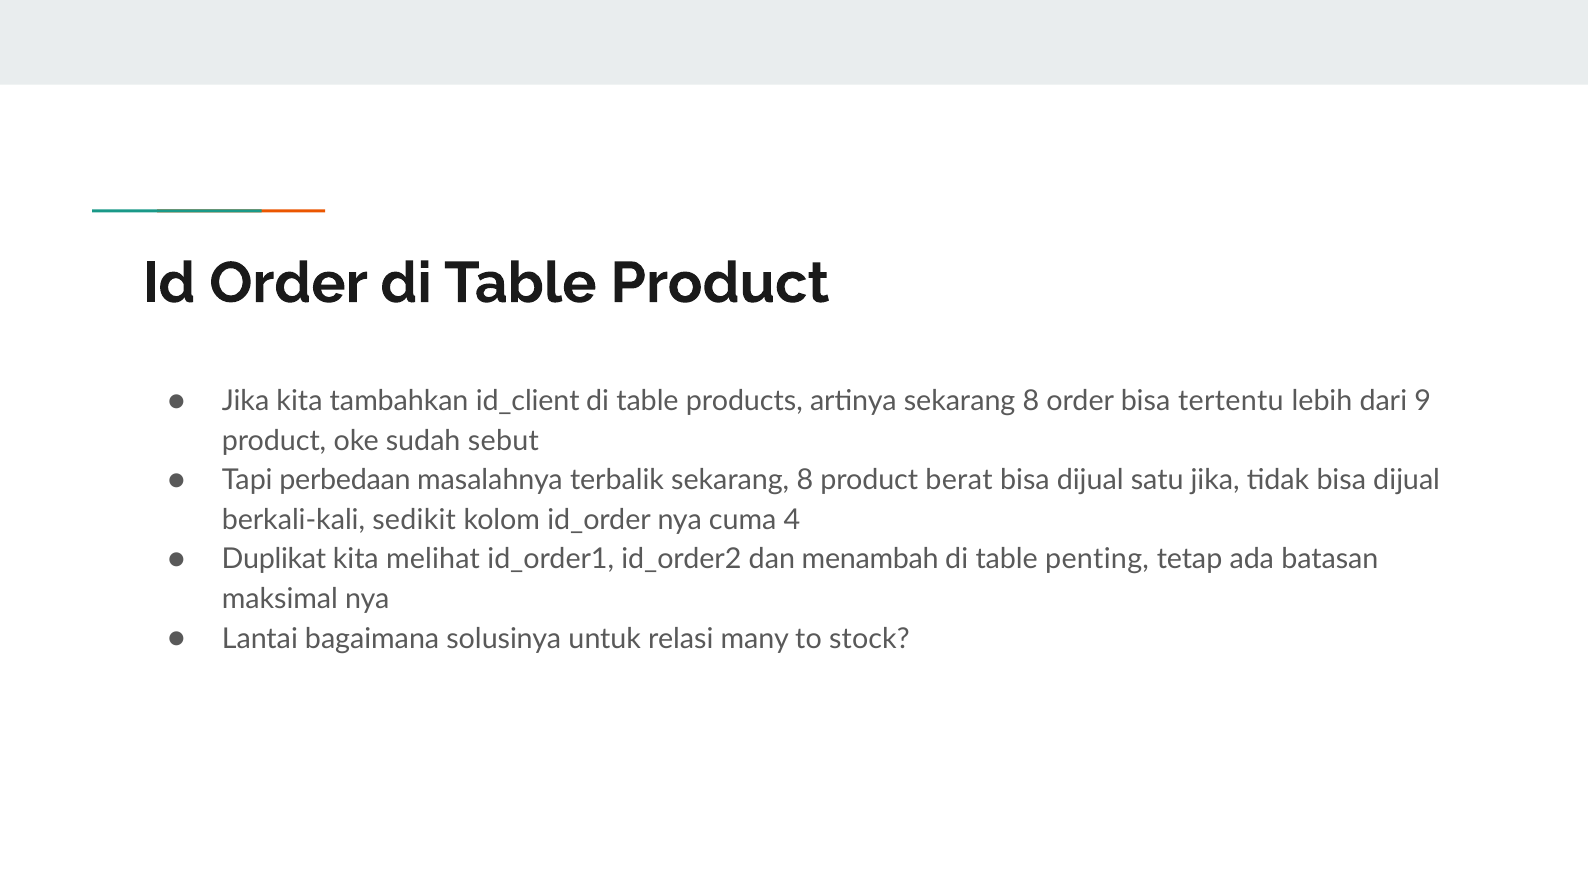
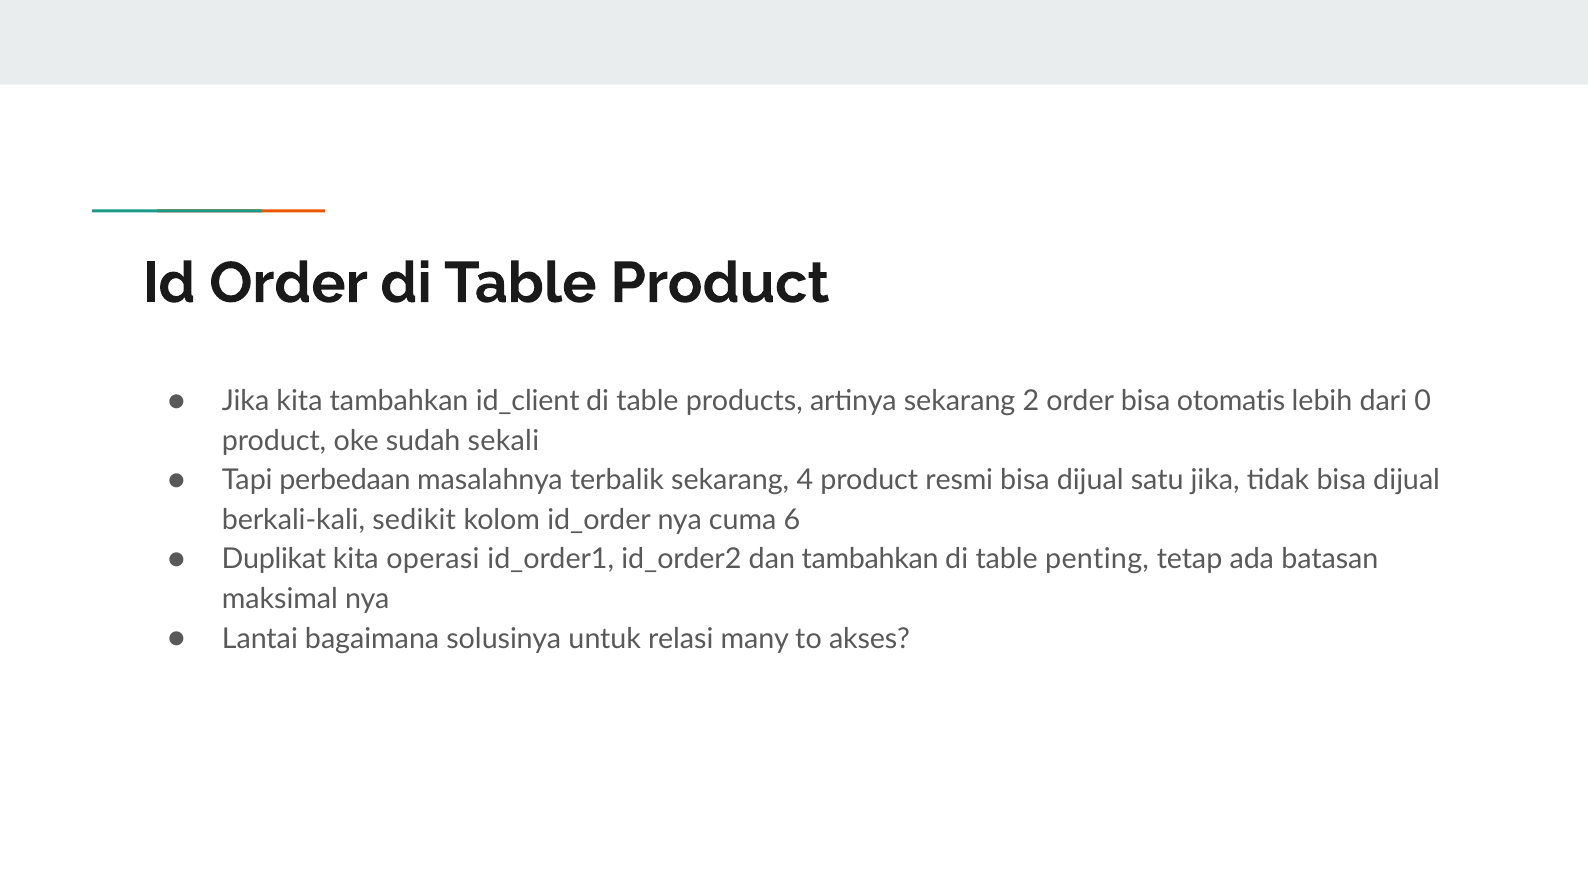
artinya sekarang 8: 8 -> 2 (1031, 401)
tertentu: tertentu -> otomatis (1231, 401)
9: 9 -> 0 (1423, 401)
sebut: sebut -> sekali (503, 441)
terbalik sekarang 8: 8 -> 4 (805, 480)
berat: berat -> resmi (959, 480)
4: 4 -> 6 (792, 520)
melihat: melihat -> operasi (433, 560)
dan menambah: menambah -> tambahkan (870, 560)
stock: stock -> akses (870, 639)
